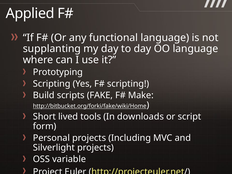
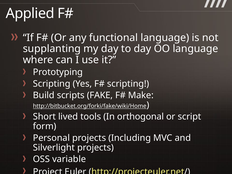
downloads: downloads -> orthogonal (141, 117)
